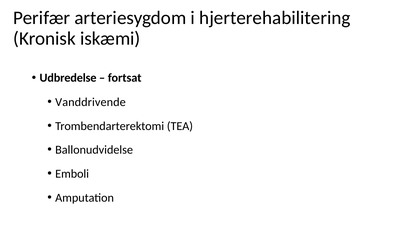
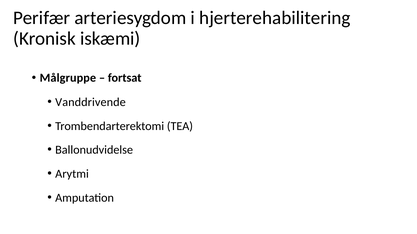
Udbredelse: Udbredelse -> Målgruppe (68, 78)
Emboli: Emboli -> Arytmi (72, 174)
